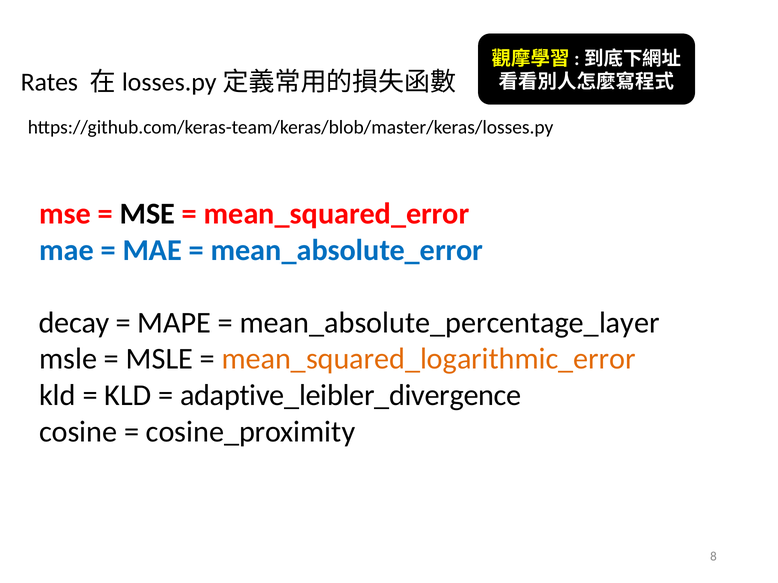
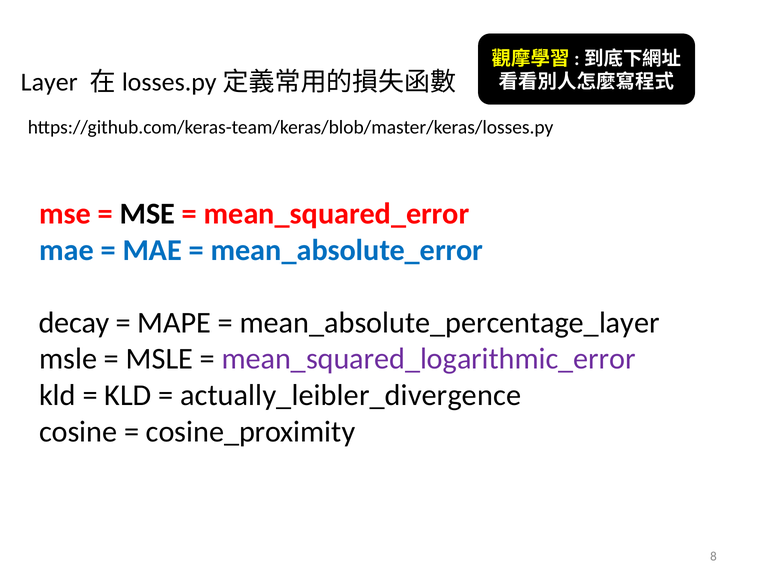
Rates: Rates -> Layer (49, 82)
mean_squared_logarithmic_error colour: orange -> purple (429, 359)
adaptive_leibler_divergence: adaptive_leibler_divergence -> actually_leibler_divergence (351, 396)
